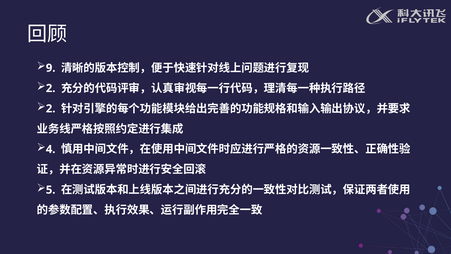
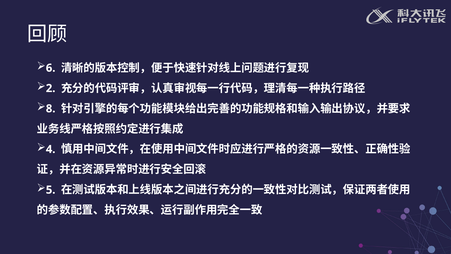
9: 9 -> 6 (51, 68)
2: 2 -> 8 (51, 108)
